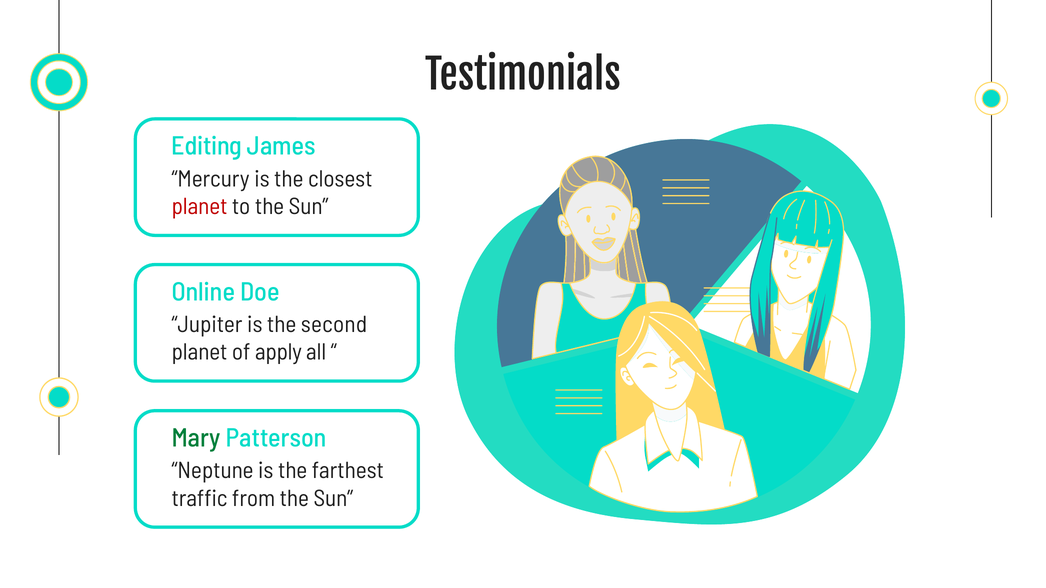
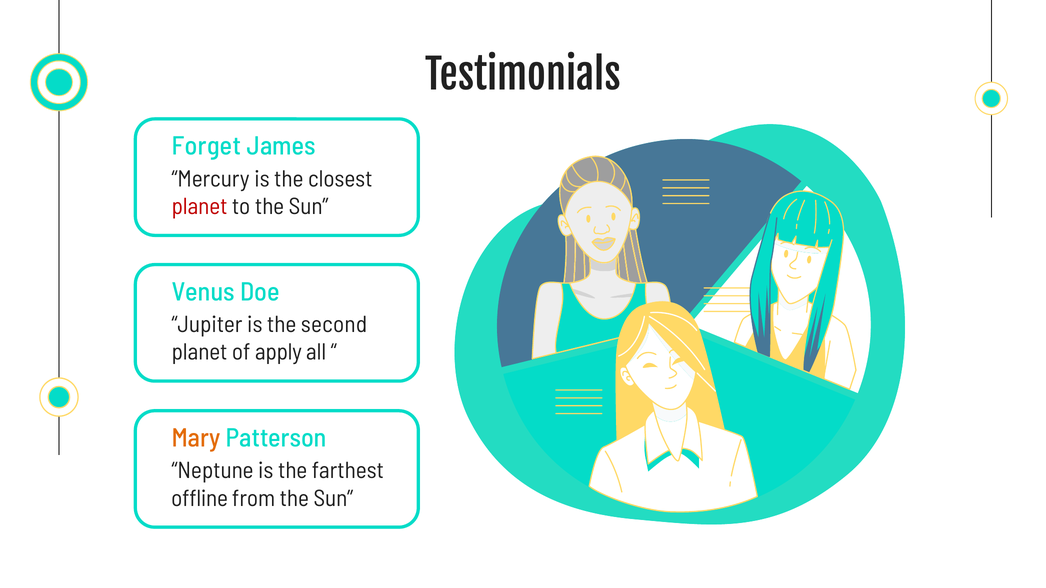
Editing: Editing -> Forget (206, 146)
Online: Online -> Venus (203, 292)
Mary colour: green -> orange (196, 438)
traffic: traffic -> offline (200, 499)
